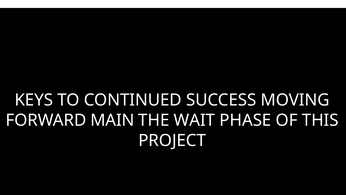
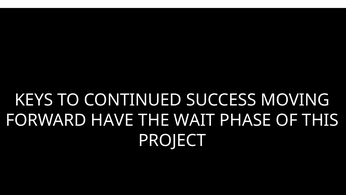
MAIN: MAIN -> HAVE (112, 120)
